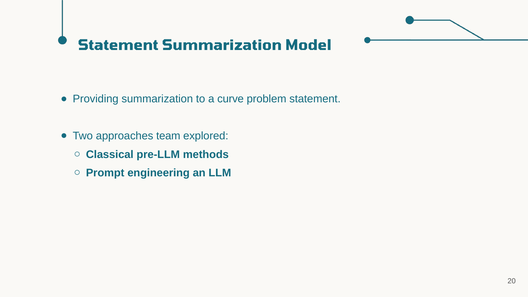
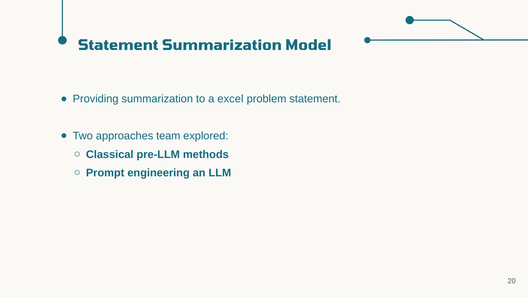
curve: curve -> excel (230, 99)
